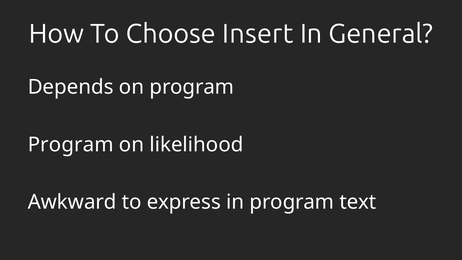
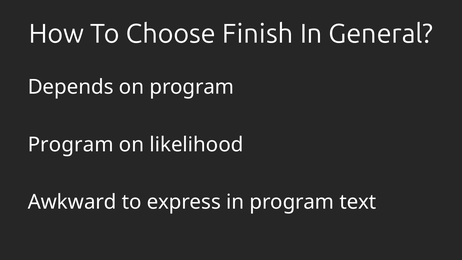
Insert: Insert -> Finish (258, 34)
